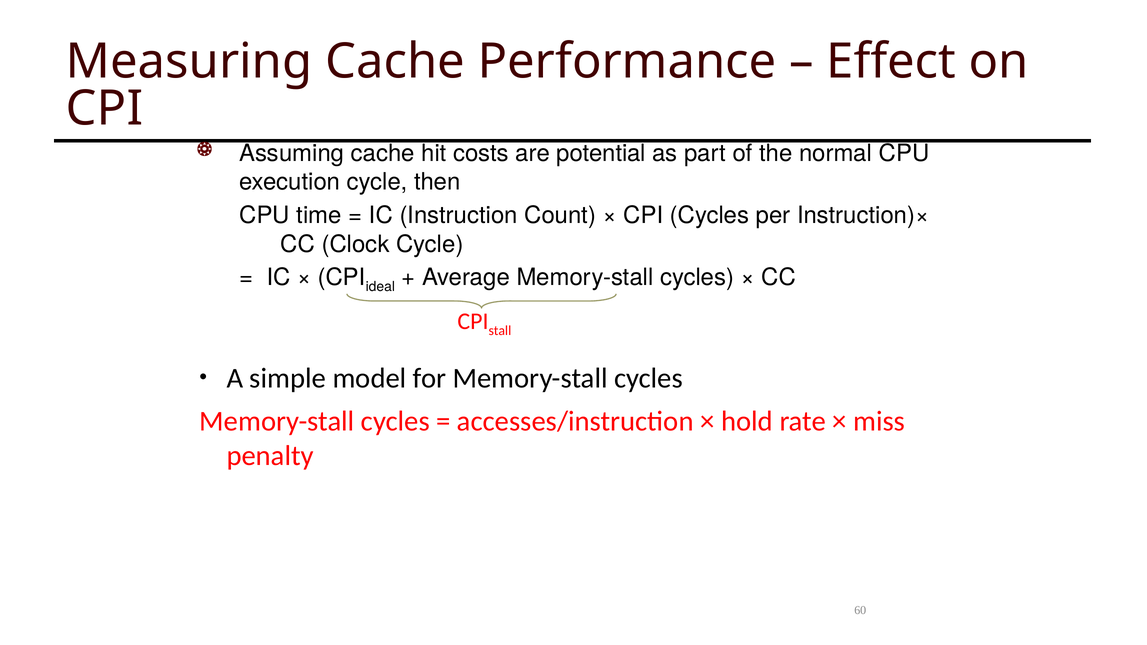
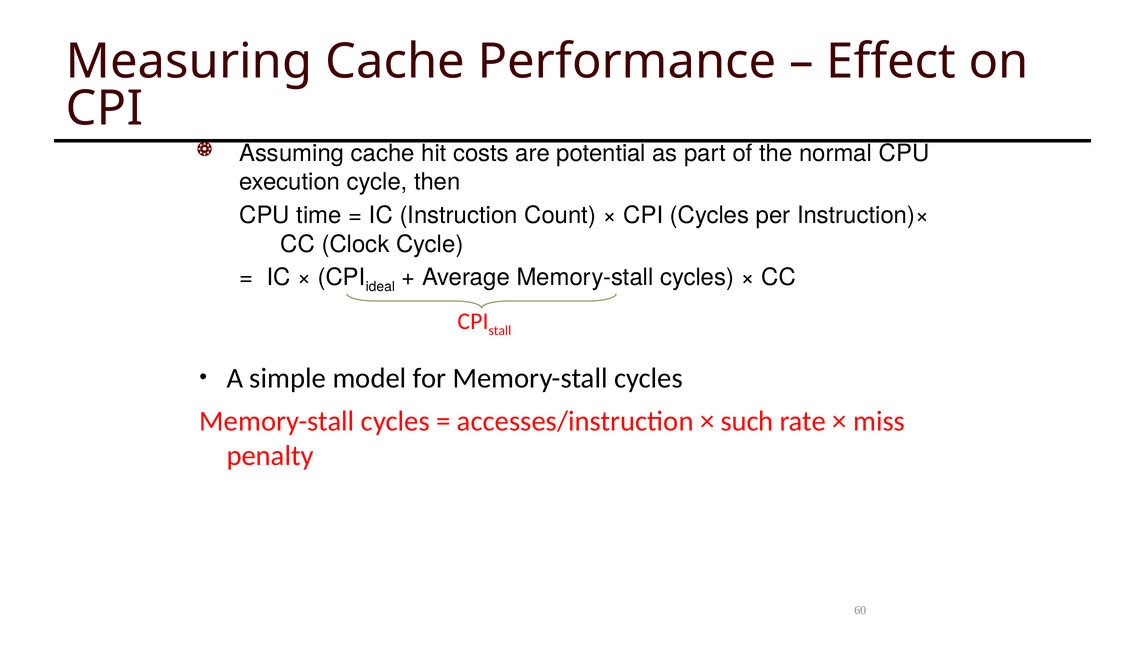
hold: hold -> such (747, 422)
